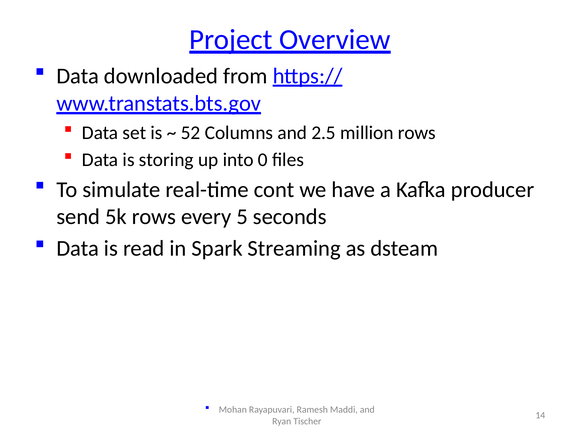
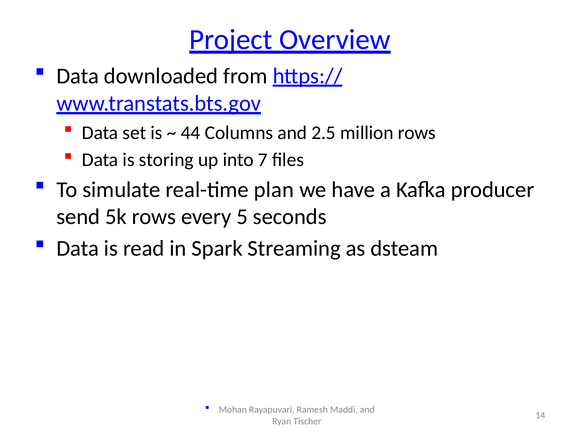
52: 52 -> 44 (191, 133)
0: 0 -> 7 (263, 160)
cont: cont -> plan (274, 190)
